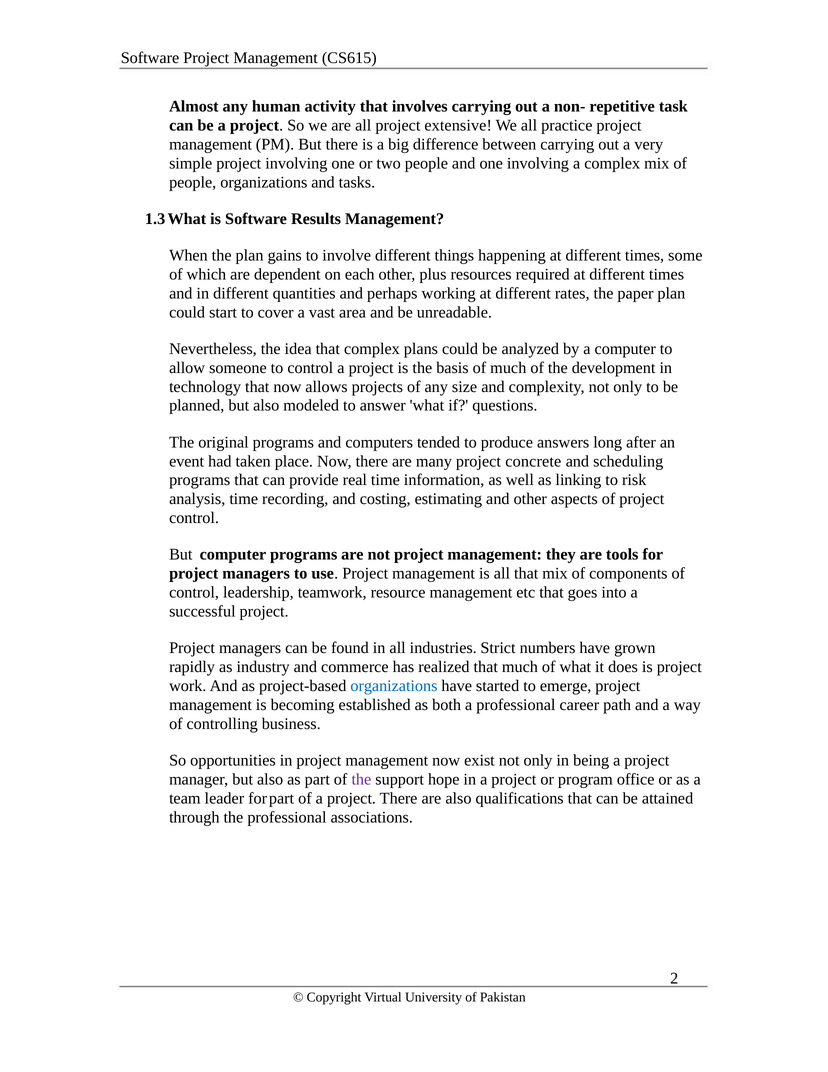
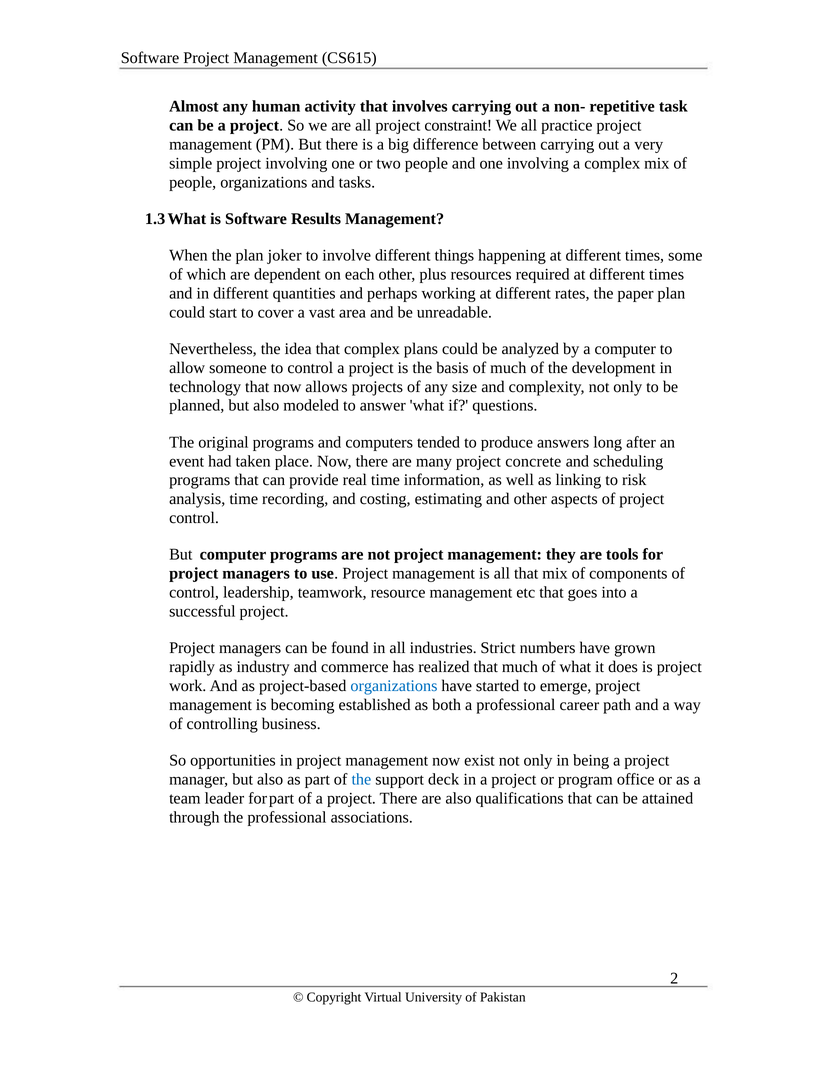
extensive: extensive -> constraint (458, 125)
gains: gains -> joker (285, 255)
the colour: purple -> blue (361, 779)
hope: hope -> deck (444, 779)
